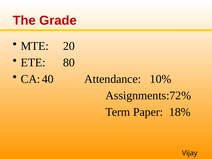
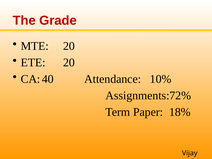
ETE 80: 80 -> 20 (69, 63)
